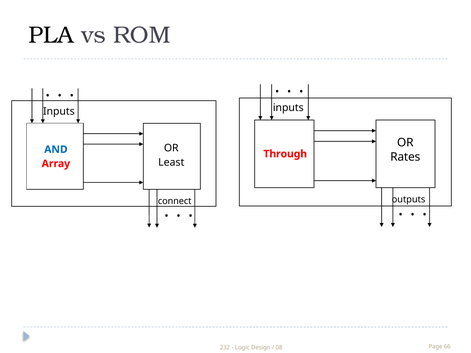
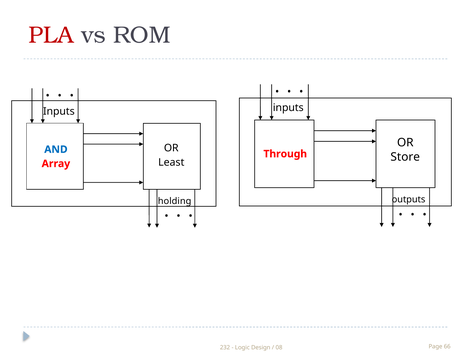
PLA colour: black -> red (51, 35)
Rates: Rates -> Store (405, 157)
connect: connect -> holding (175, 201)
